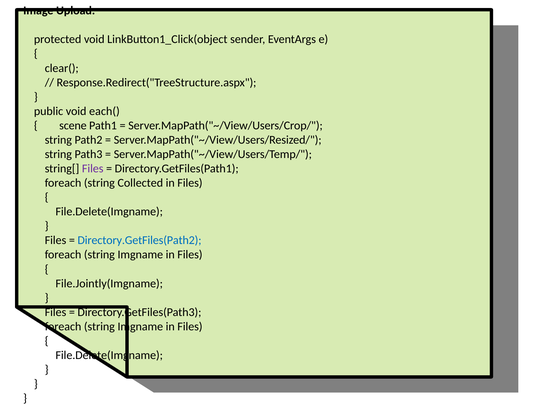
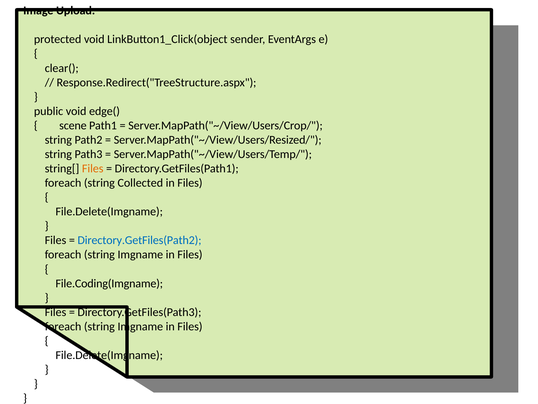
each(: each( -> edge( (105, 111)
Files colour: purple -> orange (93, 168)
File.Jointly(Imgname: File.Jointly(Imgname -> File.Coding(Imgname (109, 283)
